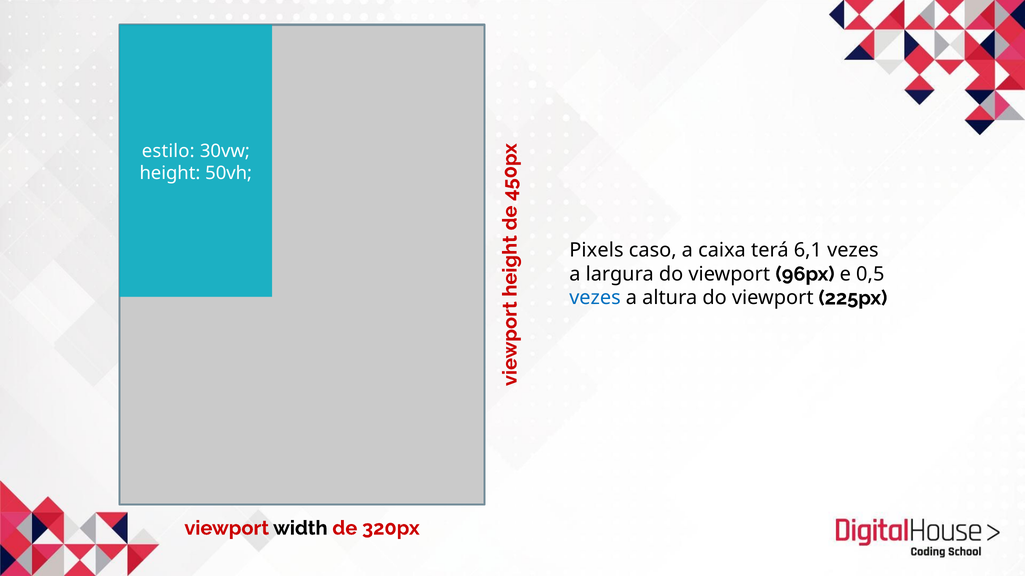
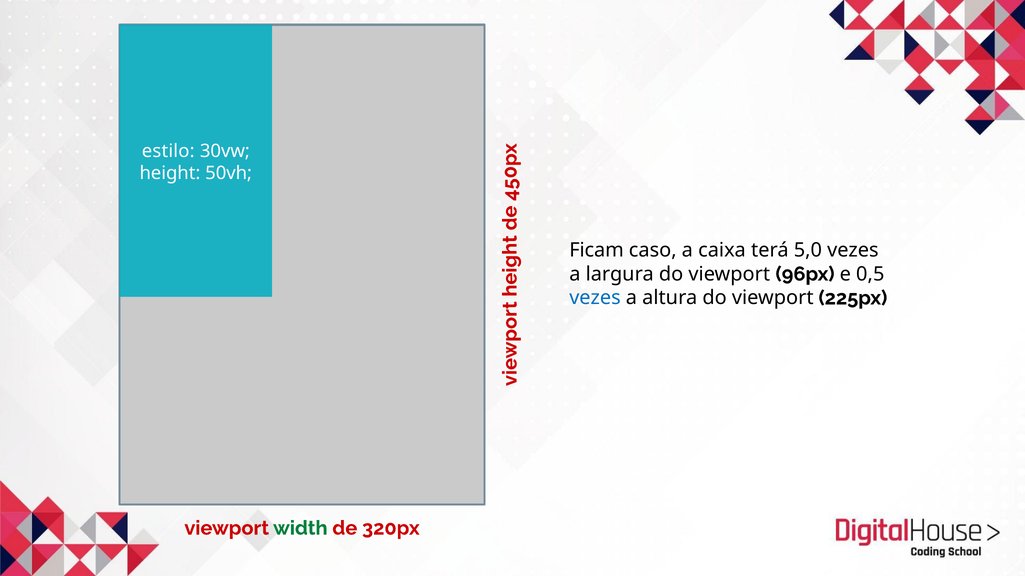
Pixels: Pixels -> Ficam (597, 250)
6,1: 6,1 -> 5,0 (808, 250)
width colour: black -> green (300, 529)
